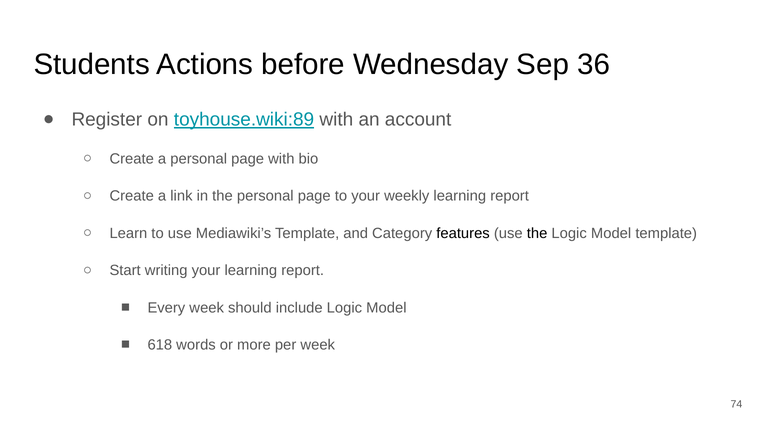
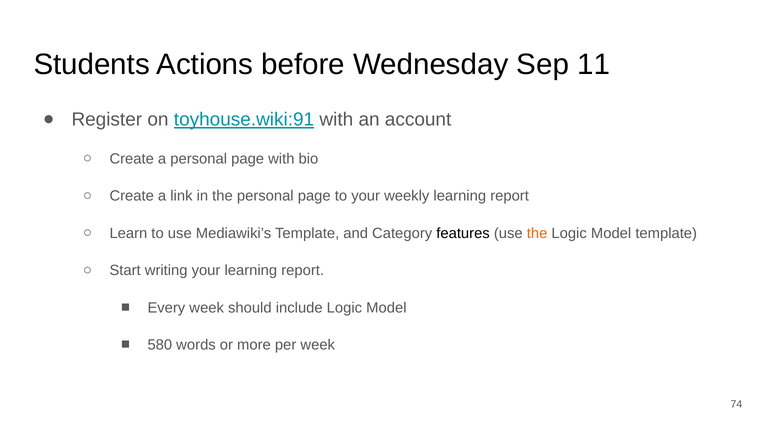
36: 36 -> 11 (594, 64)
toyhouse.wiki:89: toyhouse.wiki:89 -> toyhouse.wiki:91 (244, 120)
the colour: black -> orange (537, 234)
618: 618 -> 580 (160, 345)
